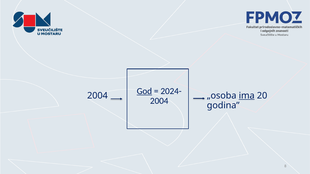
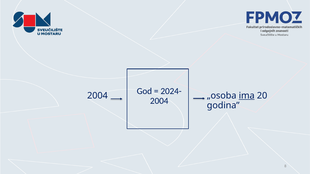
God underline: present -> none (144, 91)
